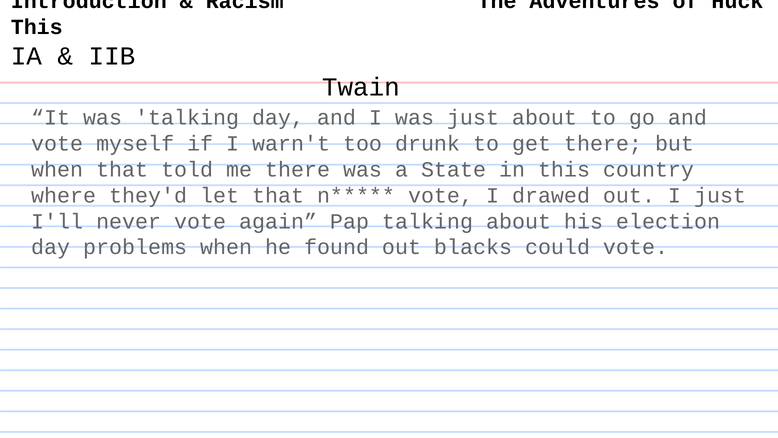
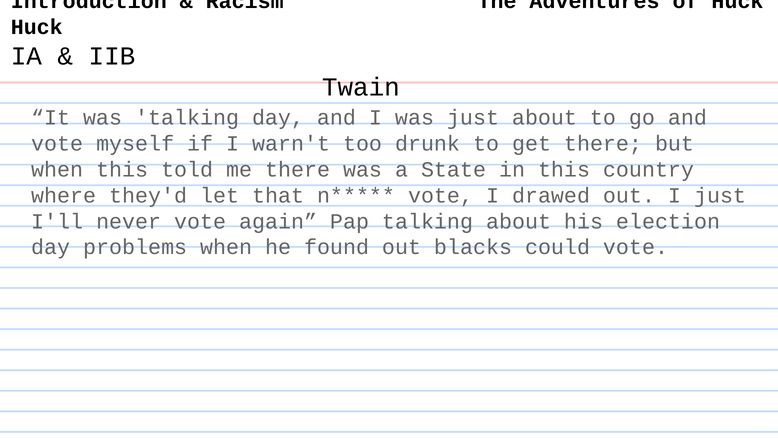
This: This -> Huck (37, 27)
when that: that -> this (122, 169)
